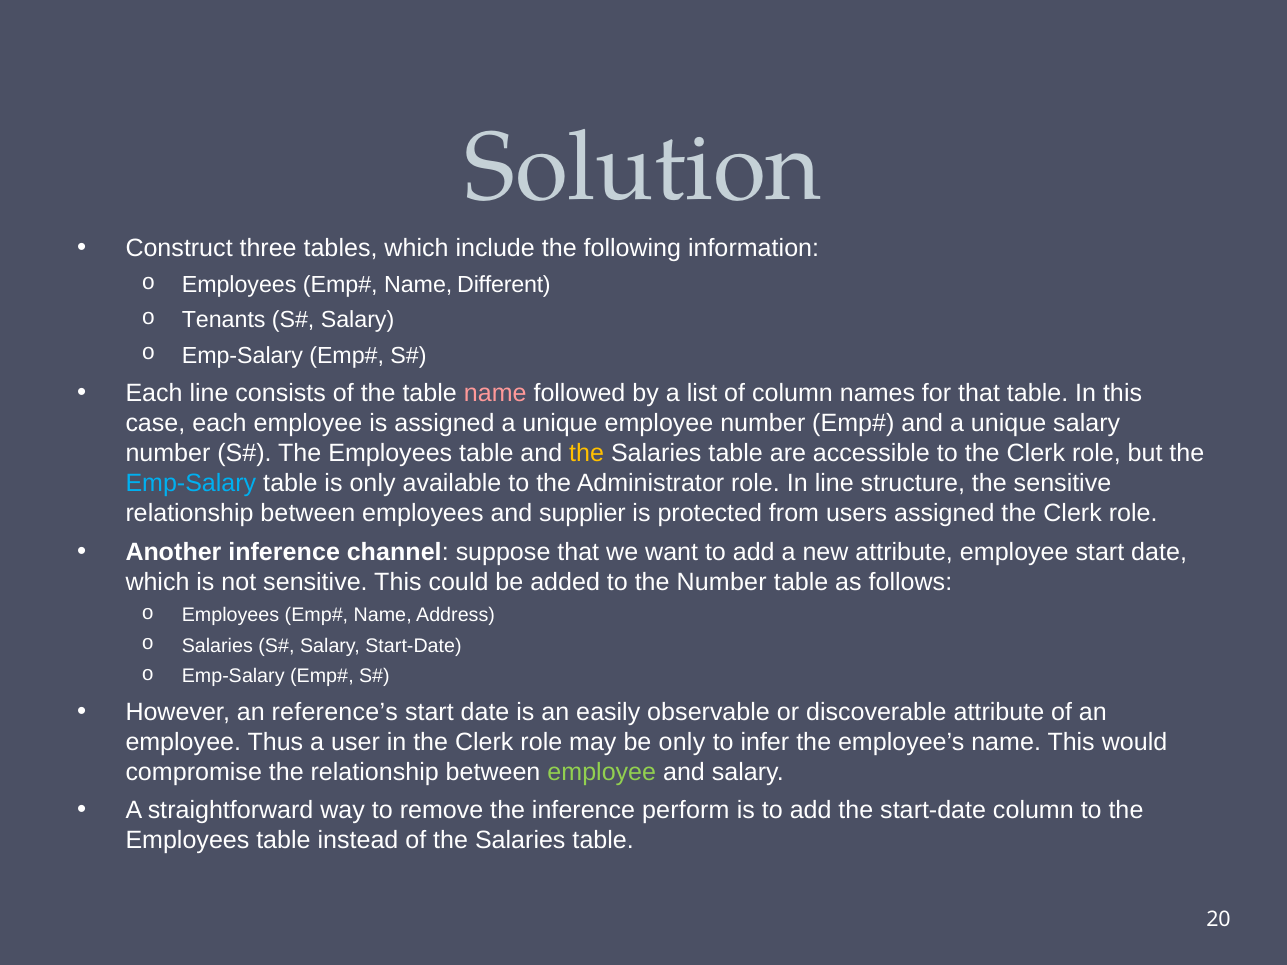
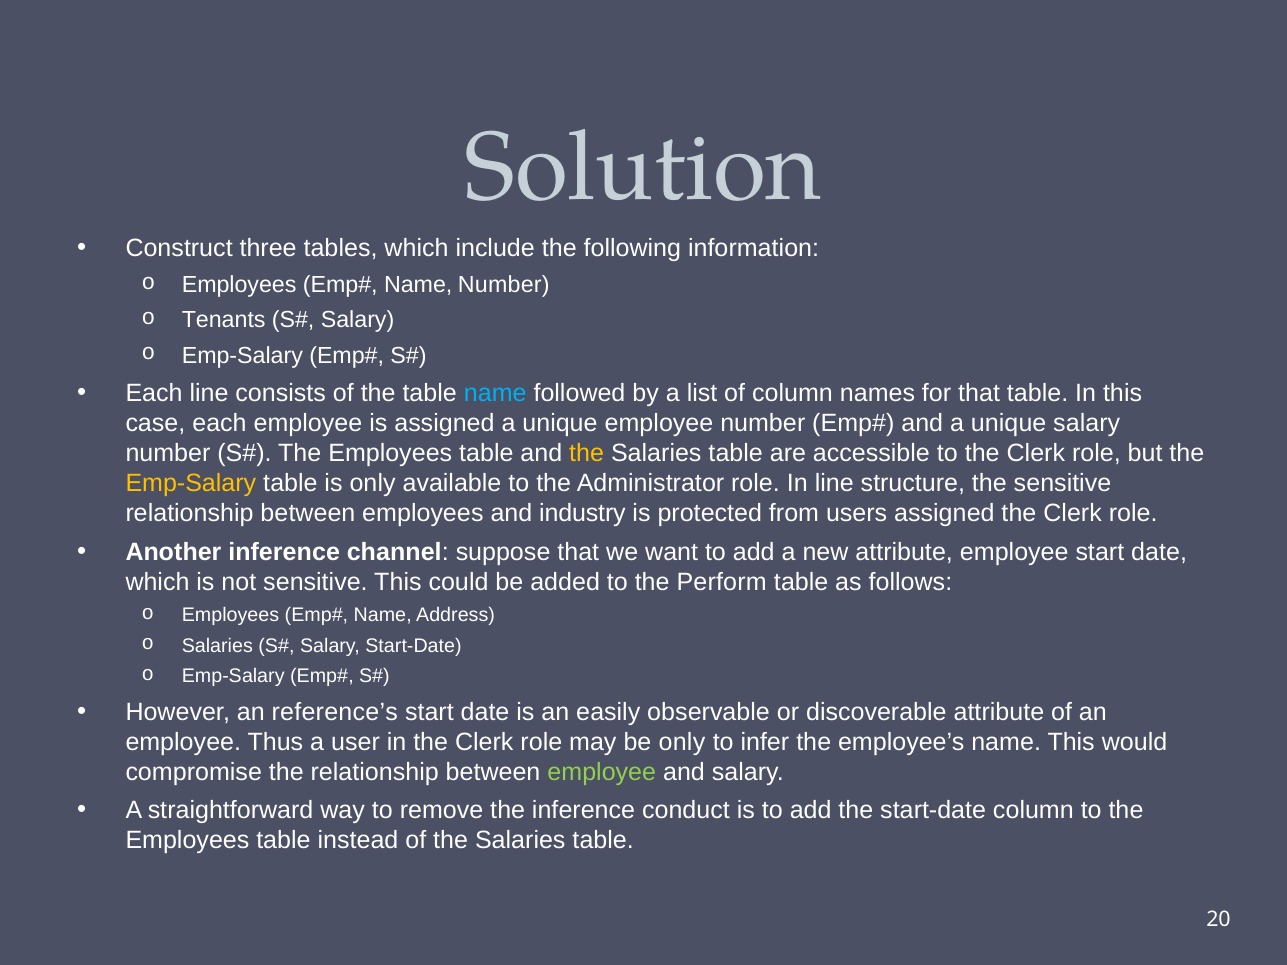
Name Different: Different -> Number (504, 285)
name colour: pink -> light blue (495, 393)
Emp-Salary colour: light blue -> yellow (191, 483)
supplier: supplier -> industry (582, 513)
the Number: Number -> Perform (722, 582)
perform: perform -> conduct (686, 811)
